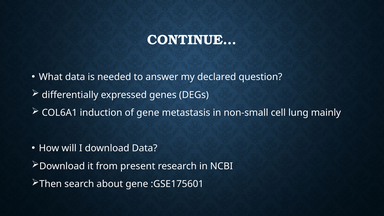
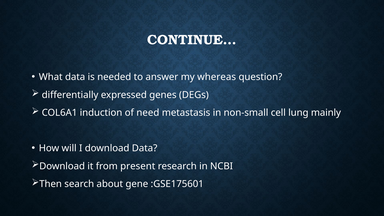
declared: declared -> whereas (217, 77)
of gene: gene -> need (148, 113)
